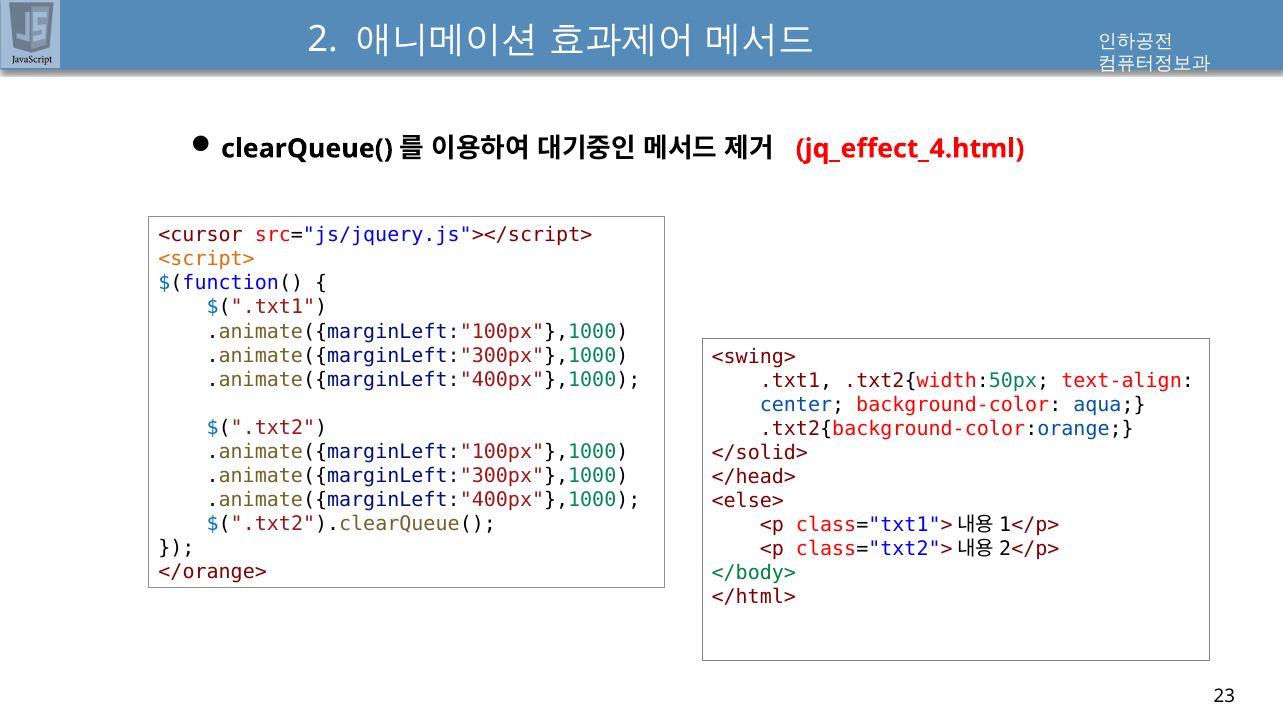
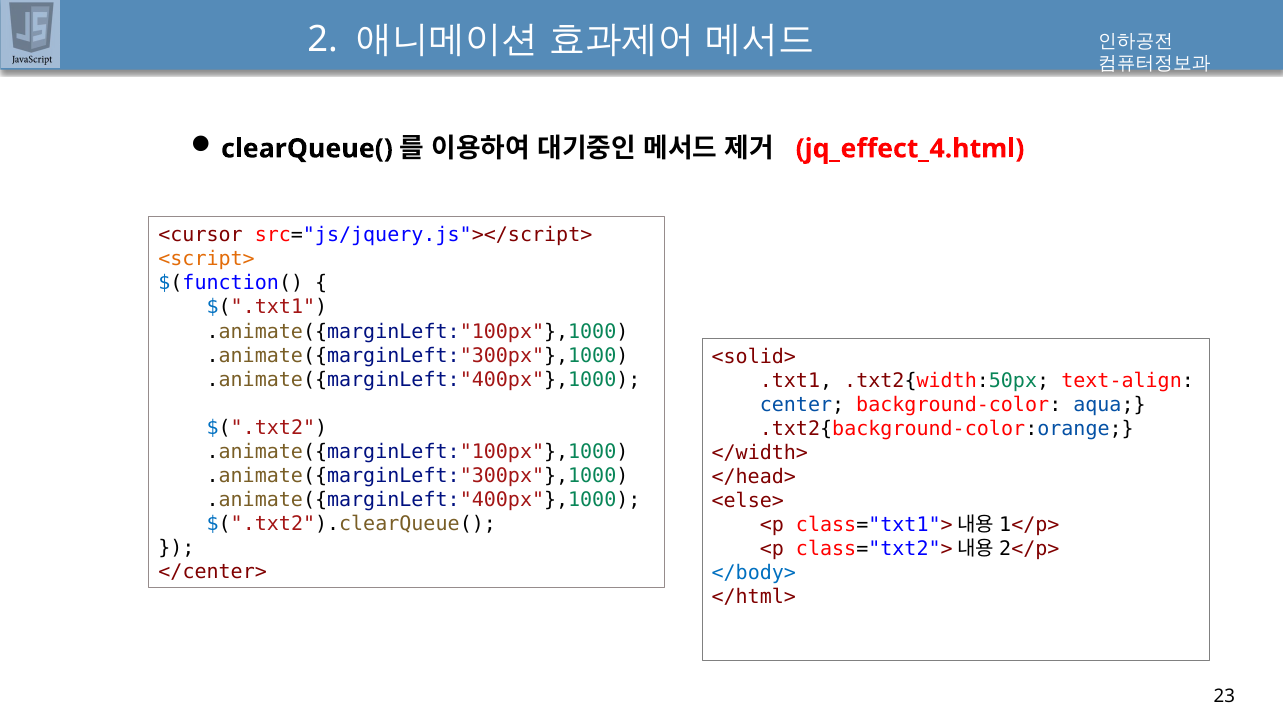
<swing>: <swing> -> <solid> (754, 356)
</solid>: </solid> -> </width> (760, 452)
</orange>: </orange> -> </center> (213, 572)
</body> colour: green -> blue (754, 573)
